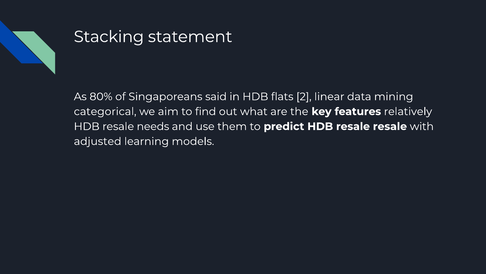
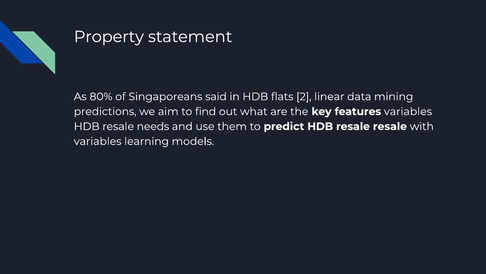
Stacking: Stacking -> Property (109, 37)
categorical: categorical -> predictions (105, 111)
features relatively: relatively -> variables (408, 111)
adjusted: adjusted -> variables (98, 141)
